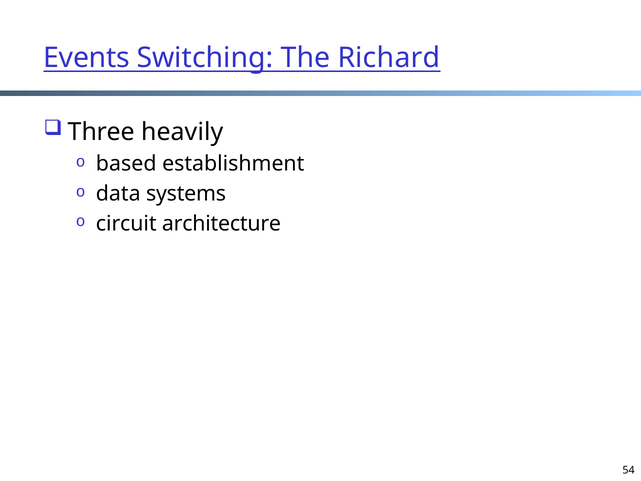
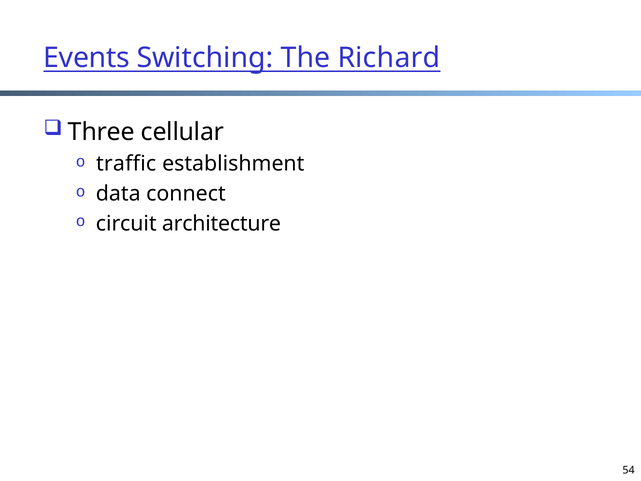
heavily: heavily -> cellular (183, 132)
based: based -> traffic (126, 164)
systems: systems -> connect (186, 194)
